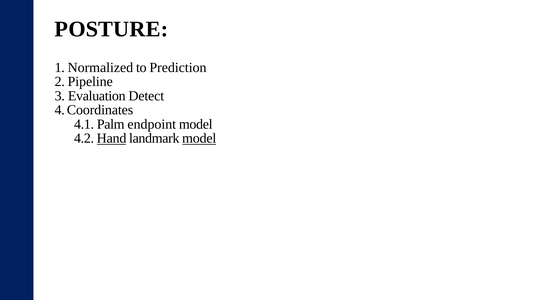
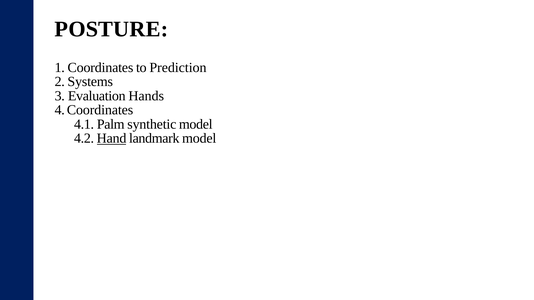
1 Normalized: Normalized -> Coordinates (100, 68)
Pipeline: Pipeline -> Systems (90, 82)
Detect: Detect -> Hands (146, 96)
endpoint: endpoint -> synthetic (152, 124)
model underline: present -> none (199, 139)
